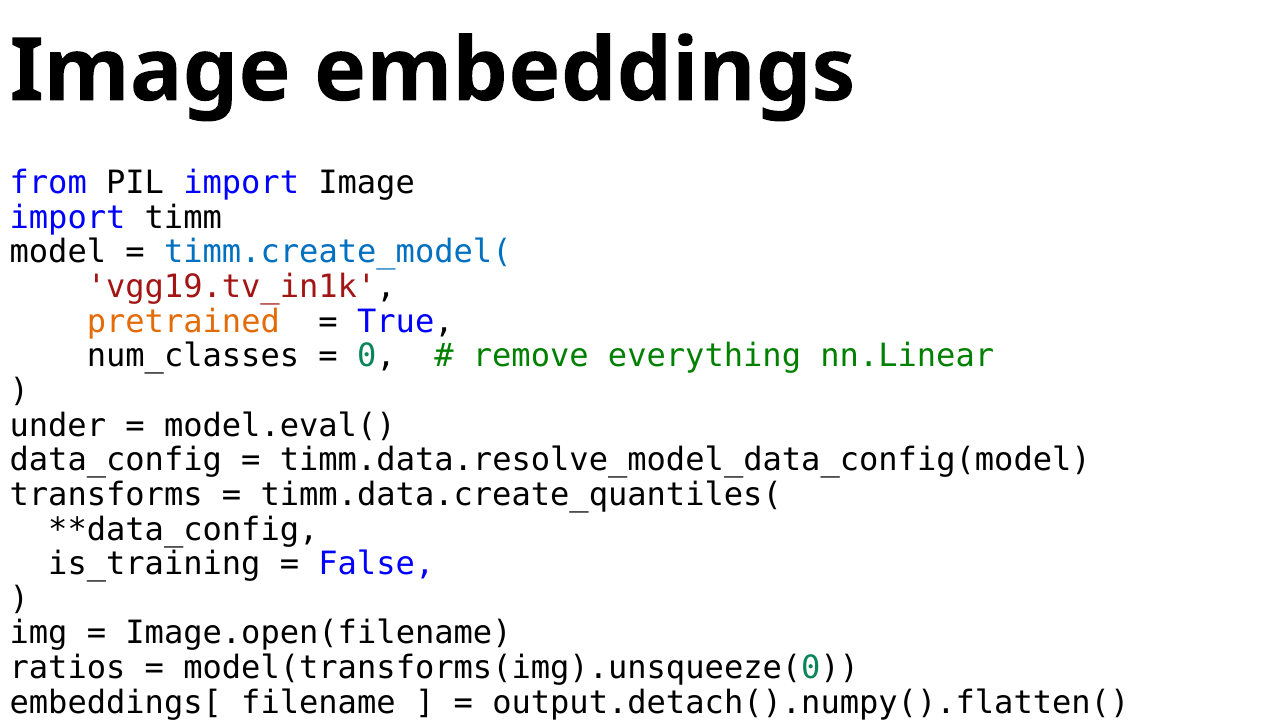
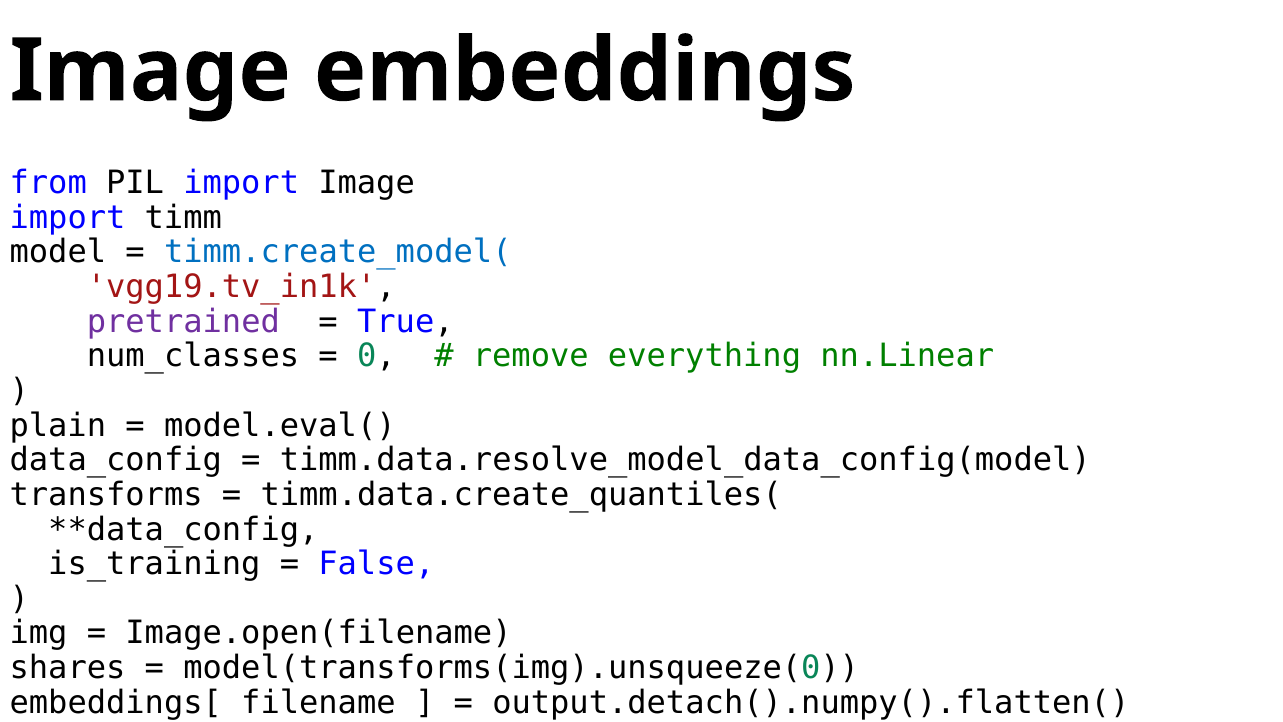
pretrained colour: orange -> purple (183, 321)
under: under -> plain (58, 425)
ratios: ratios -> shares (68, 668)
